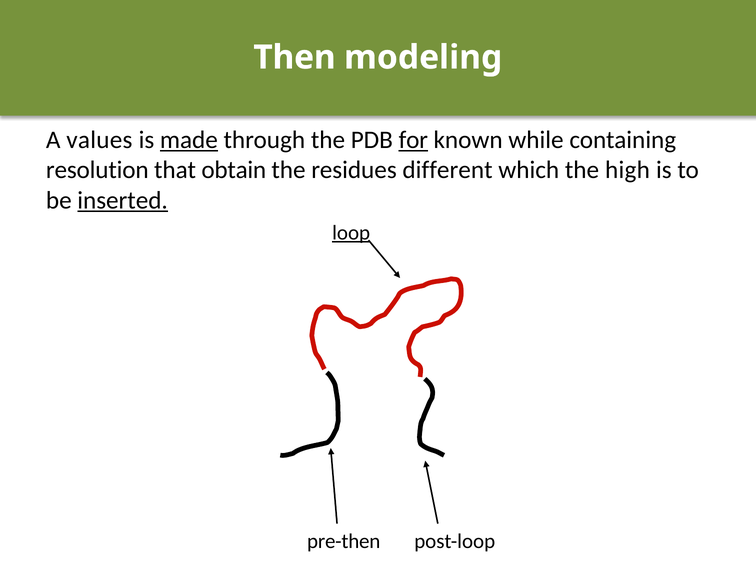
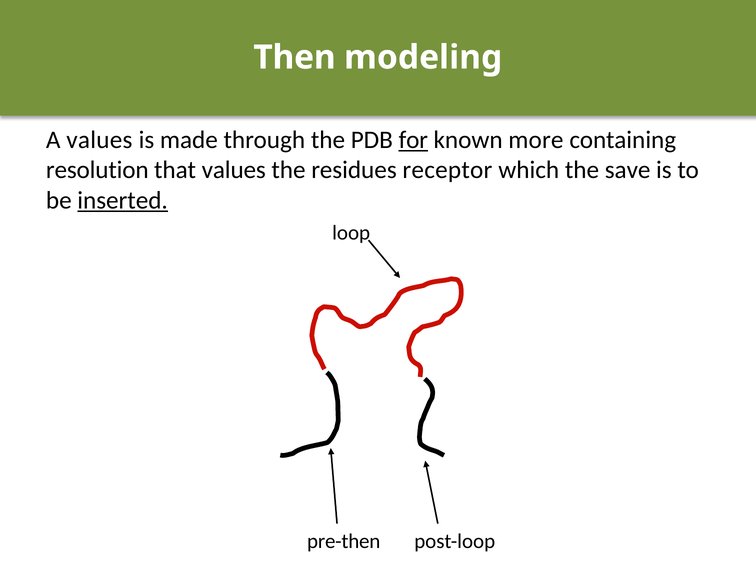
made underline: present -> none (189, 140)
while: while -> more (536, 140)
that obtain: obtain -> values (234, 170)
different: different -> receptor (447, 170)
high: high -> save (628, 170)
loop underline: present -> none (351, 233)
